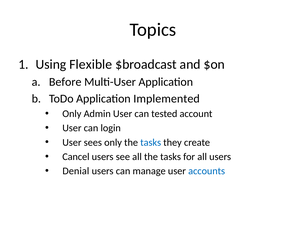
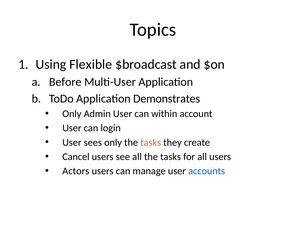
Implemented: Implemented -> Demonstrates (167, 98)
tested: tested -> within (164, 114)
tasks colour: blue -> orange (151, 142)
Denial: Denial -> Actors (76, 171)
